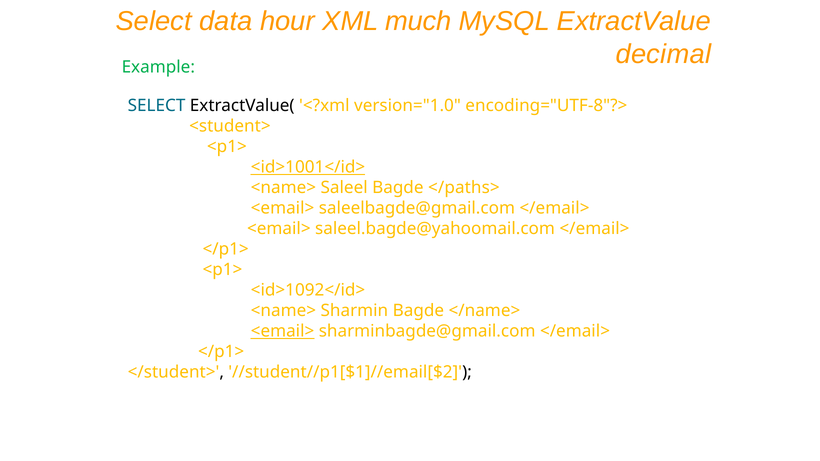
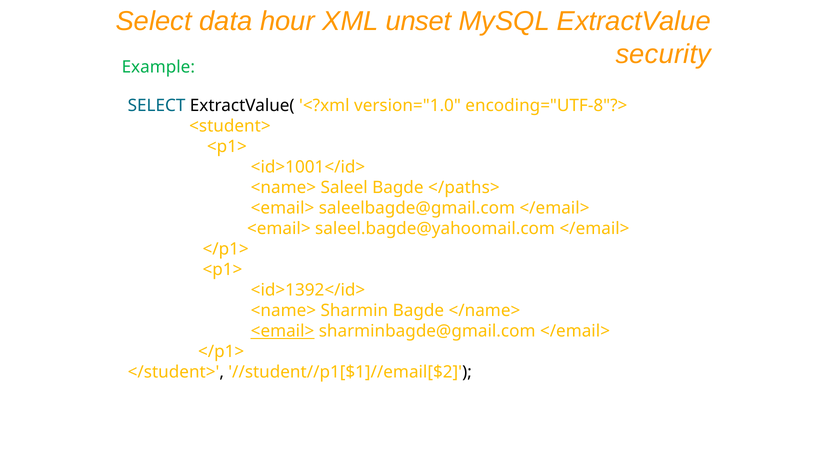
much: much -> unset (418, 21)
decimal: decimal -> security (663, 54)
<id>1001</id> underline: present -> none (308, 167)
<id>1092</id>: <id>1092</id> -> <id>1392</id> (308, 290)
